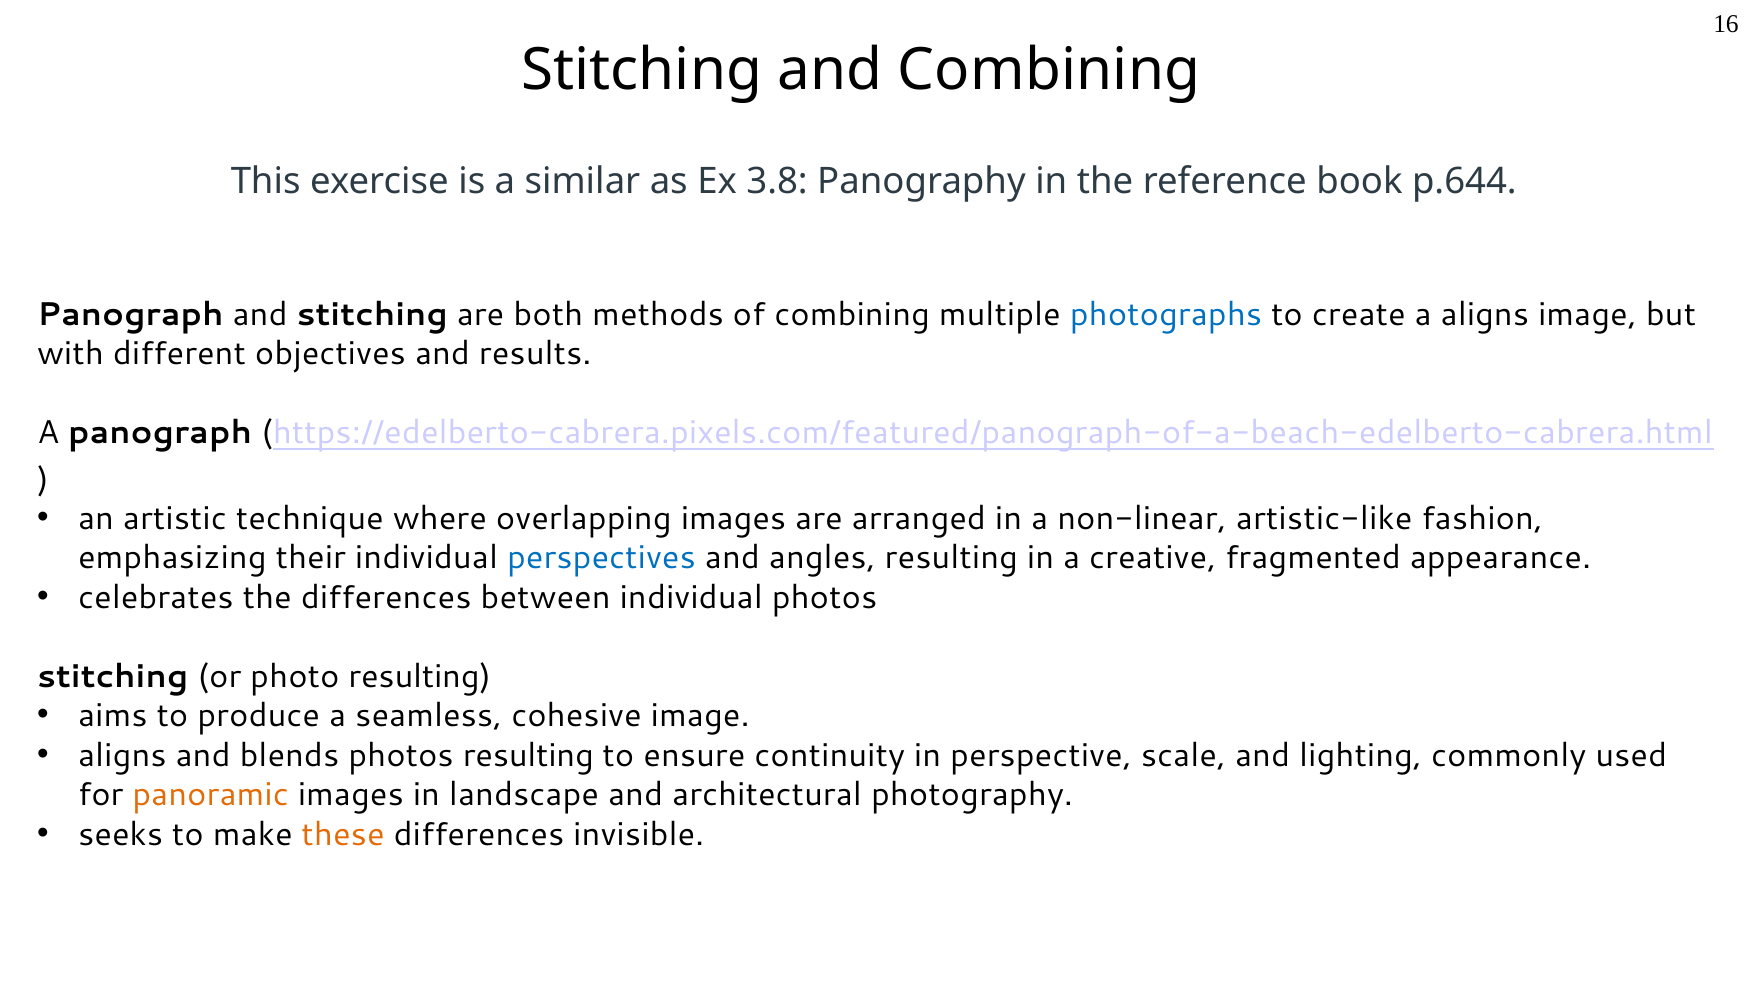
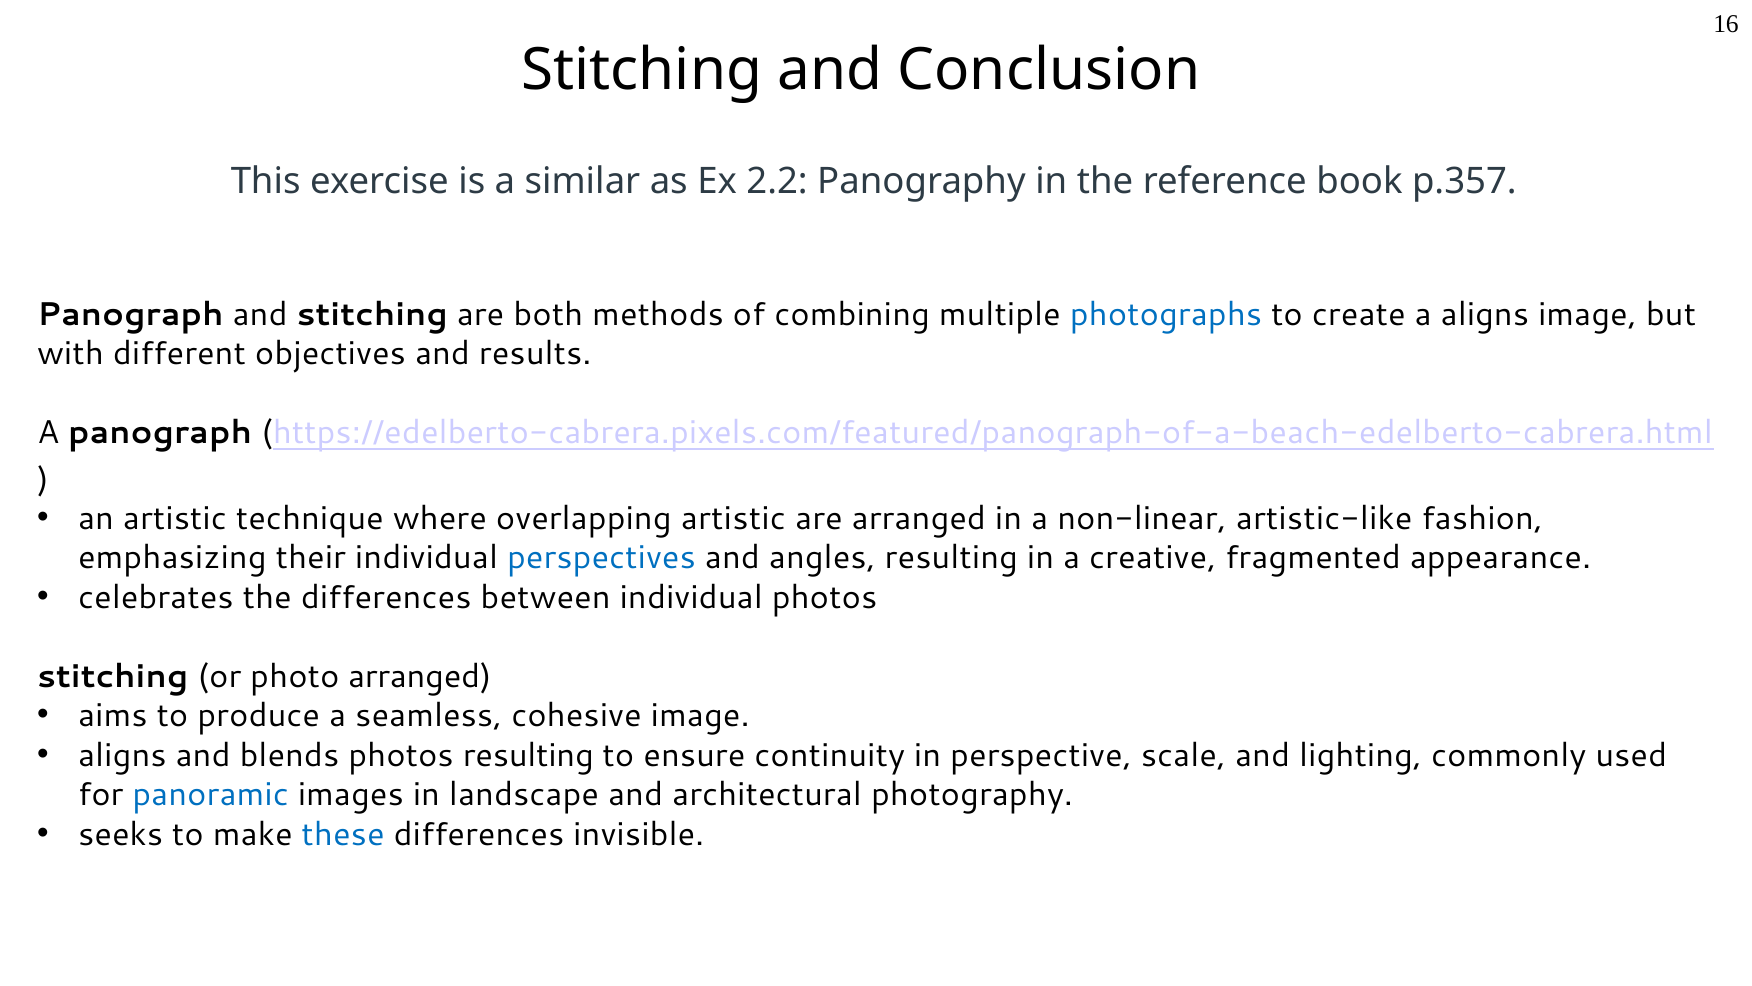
and Combining: Combining -> Conclusion (1049, 70)
3.8: 3.8 -> 2.2 (777, 181)
p.644: p.644 -> p.357 (1464, 181)
overlapping images: images -> artistic (733, 518)
photo resulting: resulting -> arranged (420, 676)
panoramic colour: orange -> blue (211, 794)
these colour: orange -> blue (343, 834)
